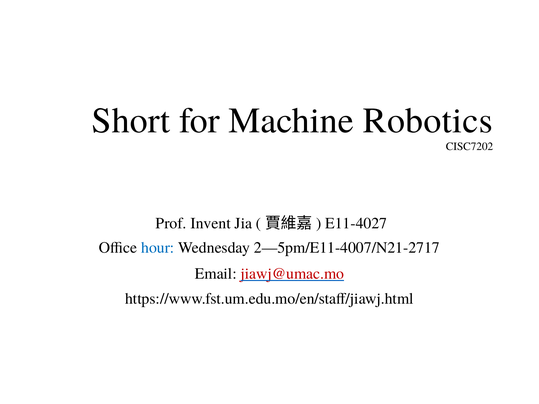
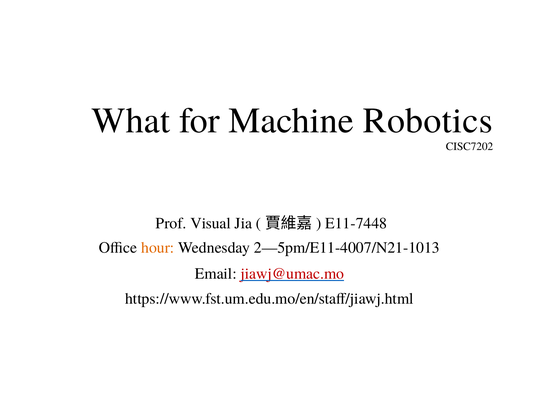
Short: Short -> What (131, 121)
Invent: Invent -> Visual (211, 223)
E11-4027: E11-4027 -> E11-7448 (356, 223)
hour colour: blue -> orange (158, 248)
2—5pm/E11-4007/N21-2717: 2—5pm/E11-4007/N21-2717 -> 2—5pm/E11-4007/N21-1013 (347, 248)
